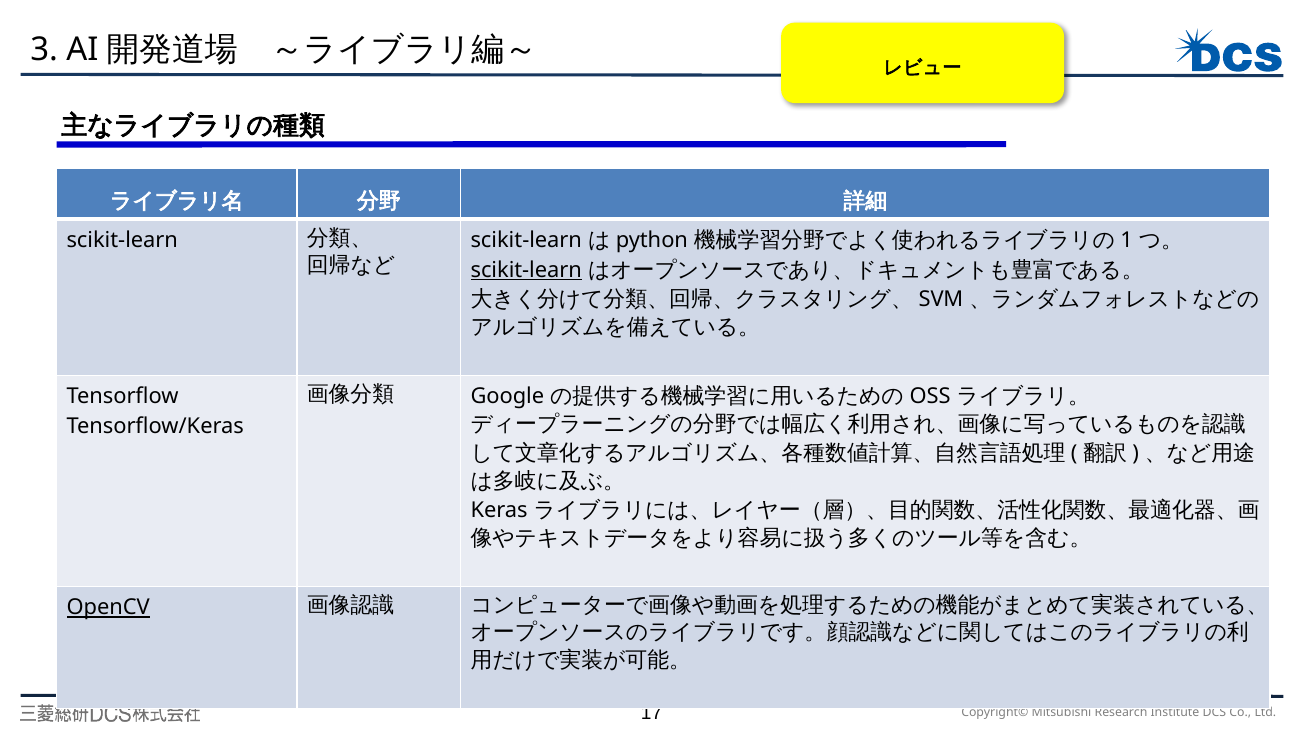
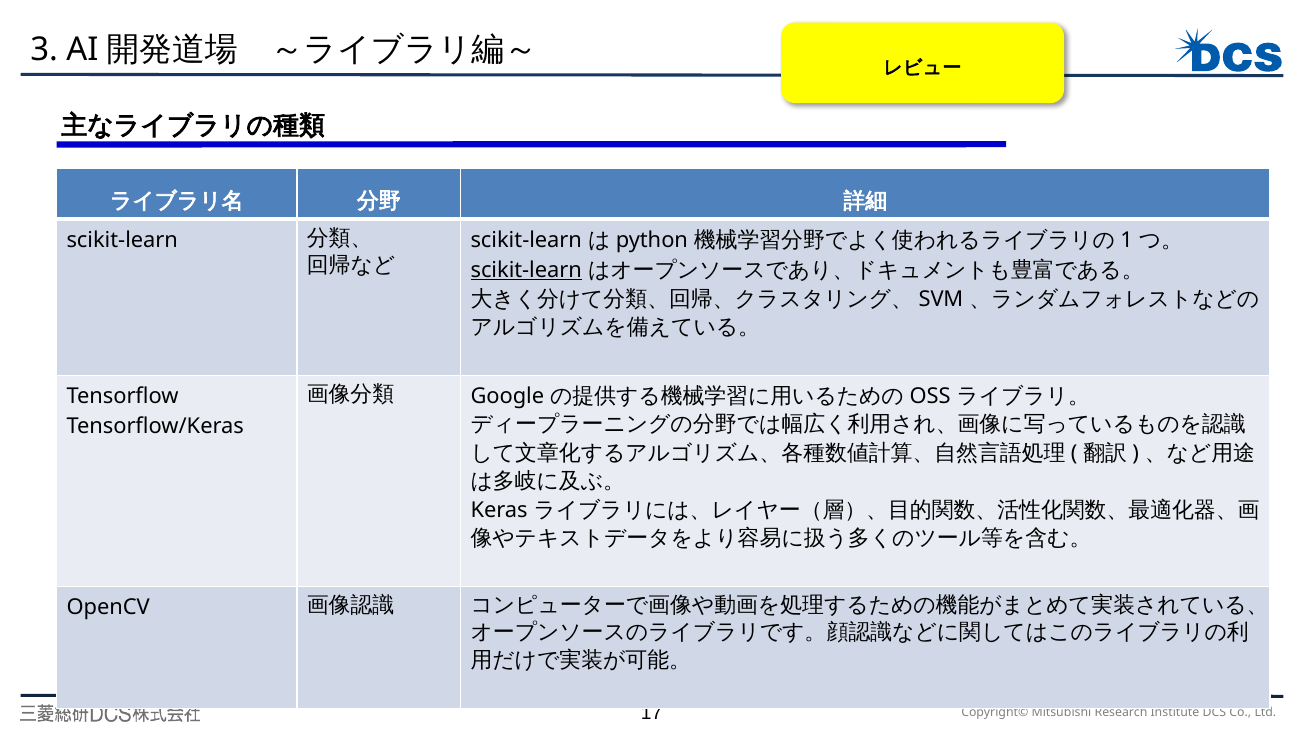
OpenCV underline: present -> none (108, 608)
